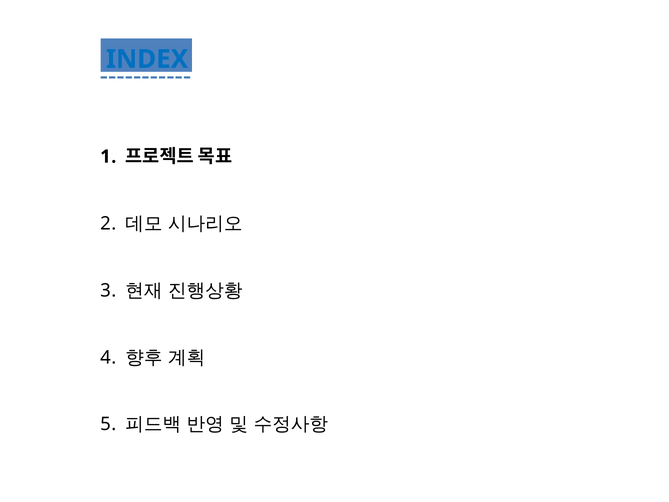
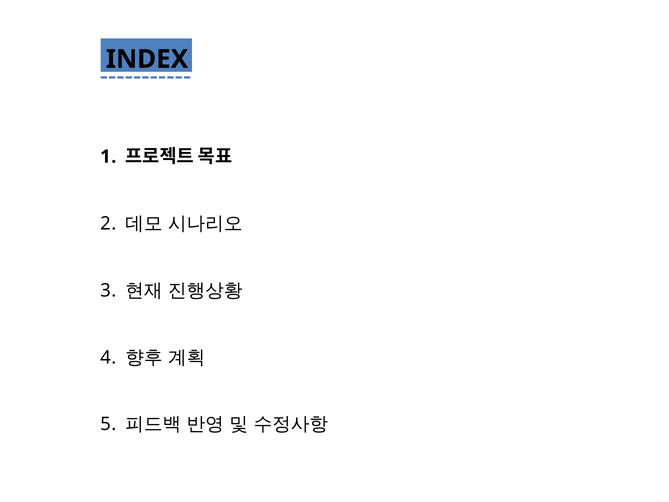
INDEX colour: blue -> black (147, 59)
